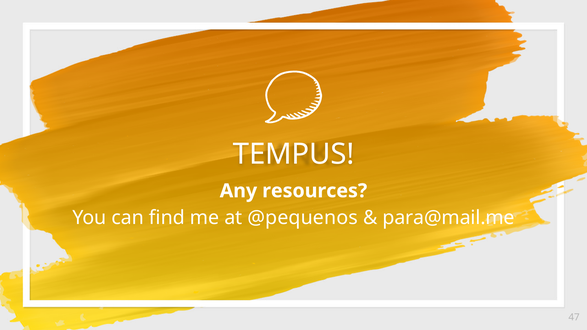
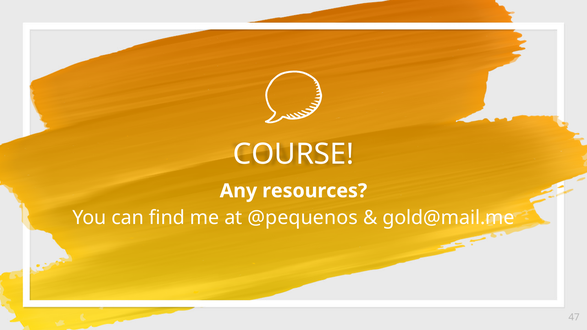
TEMPUS: TEMPUS -> COURSE (293, 154)
para@mail.me: para@mail.me -> gold@mail.me (449, 218)
